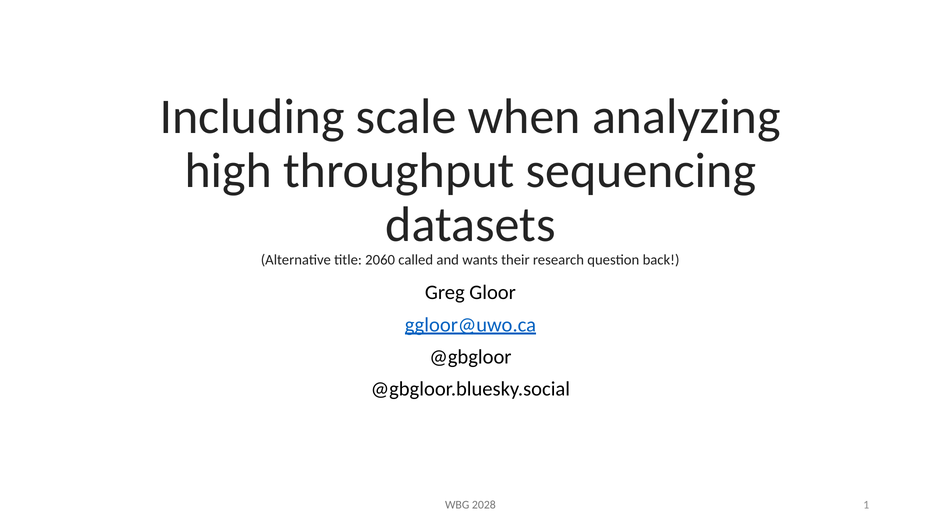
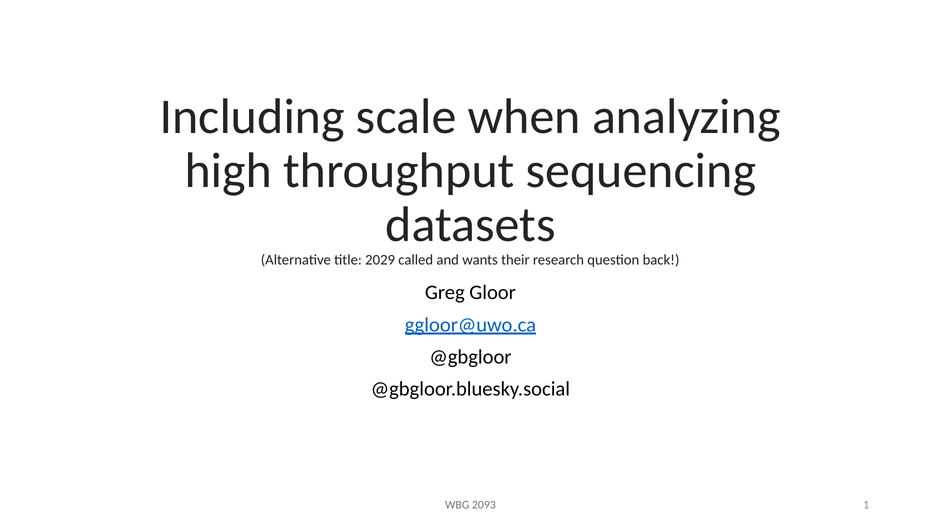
2060: 2060 -> 2029 (380, 260)
2028: 2028 -> 2093 (484, 505)
